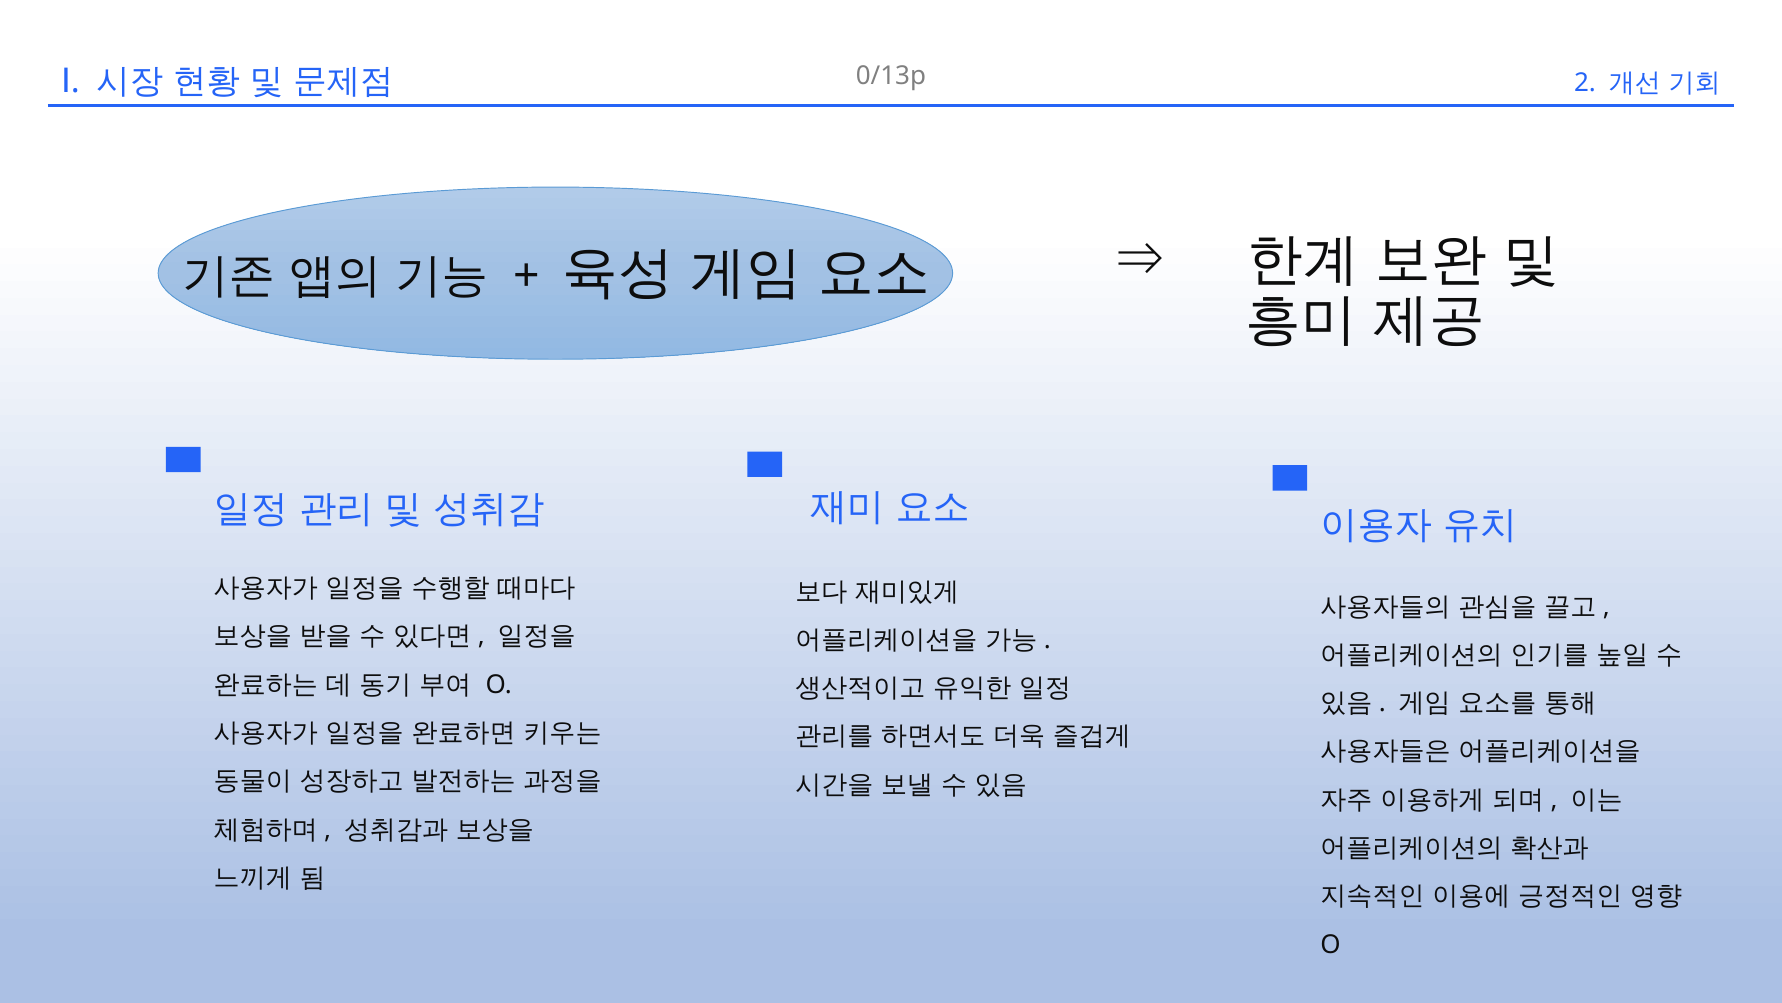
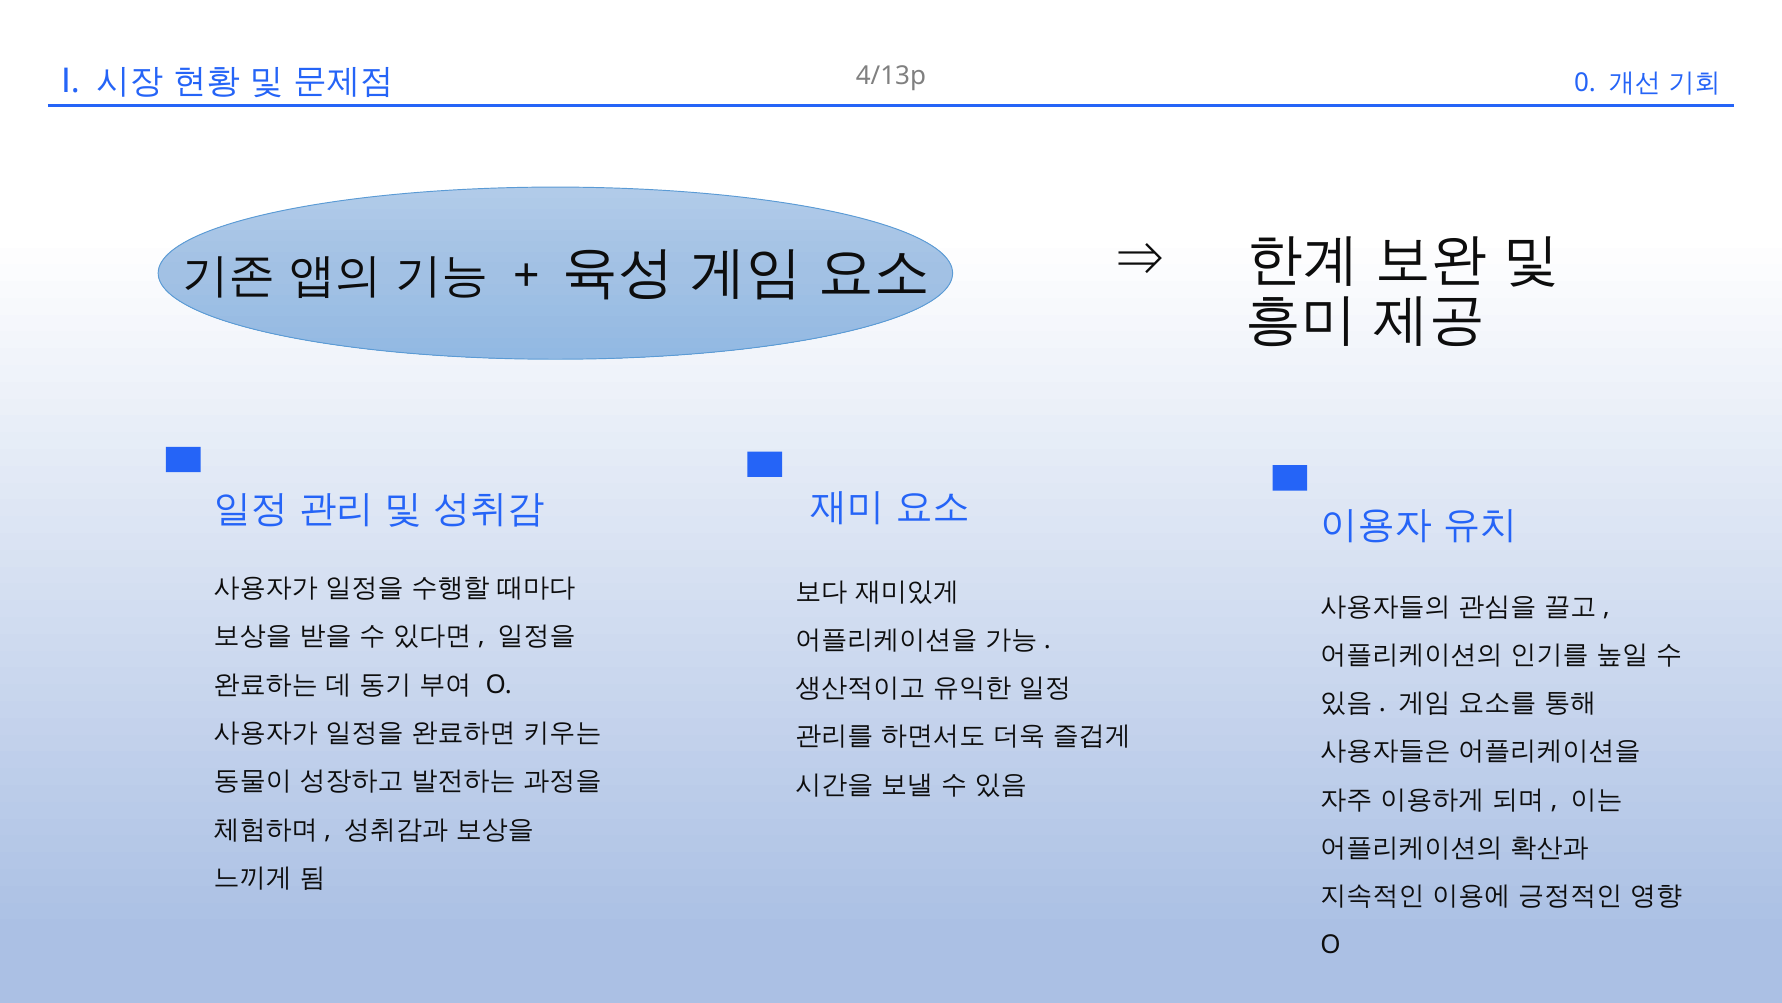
2: 2 -> 0 (1585, 83)
0/13p: 0/13p -> 4/13p (891, 76)
